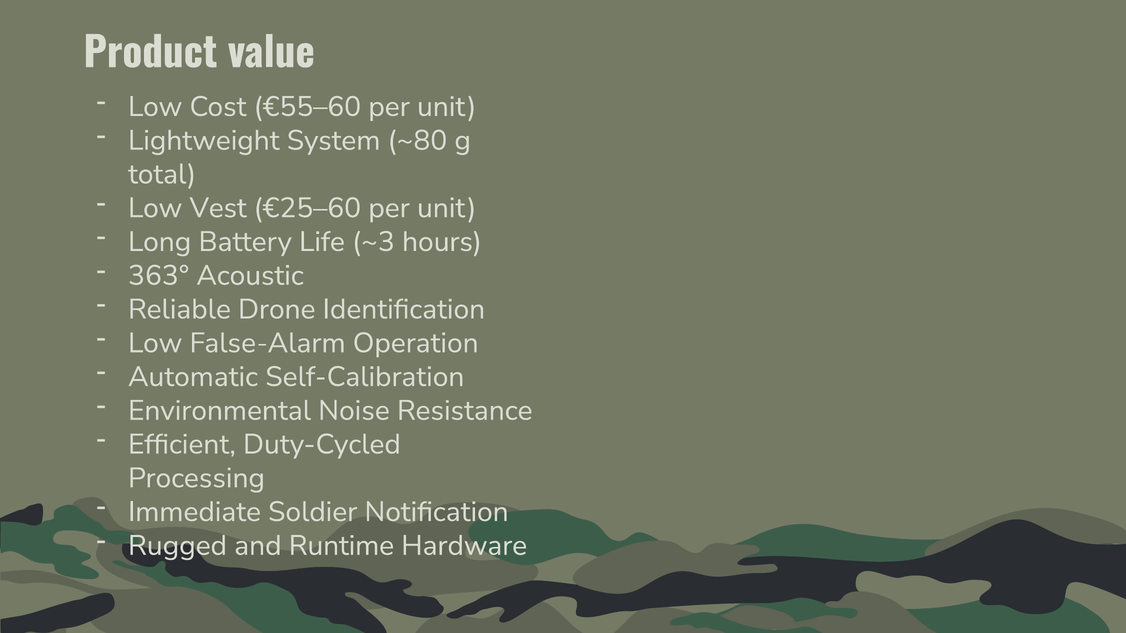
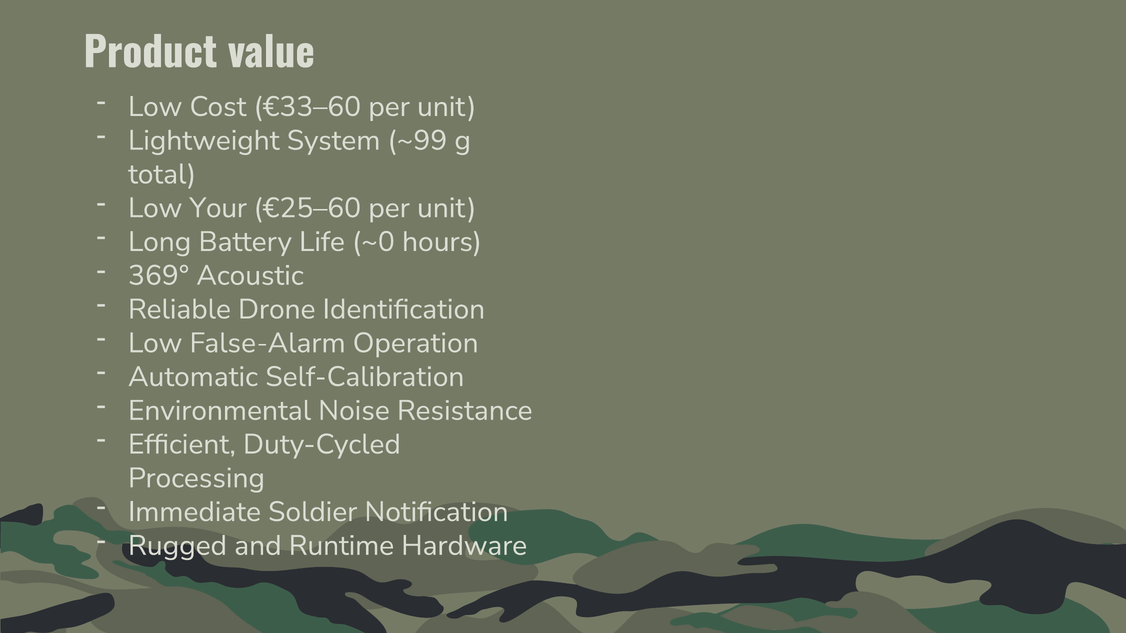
€55–60: €55–60 -> €33–60 (307, 107)
~80: ~80 -> ~99 (417, 140)
Vest: Vest -> Your (218, 208)
~3: ~3 -> ~0 (373, 242)
363°: 363° -> 369° (159, 276)
